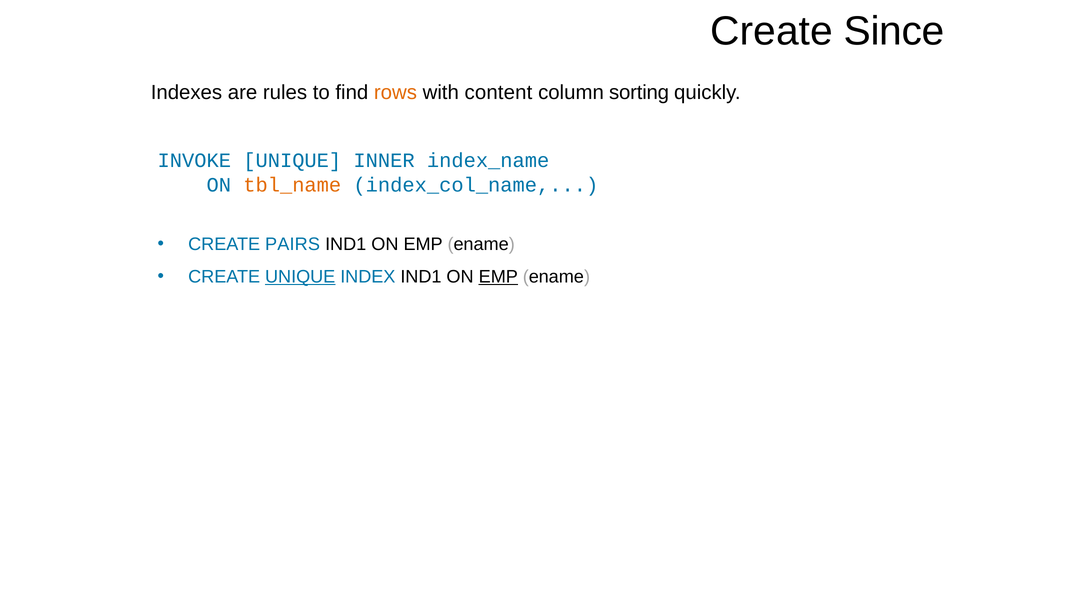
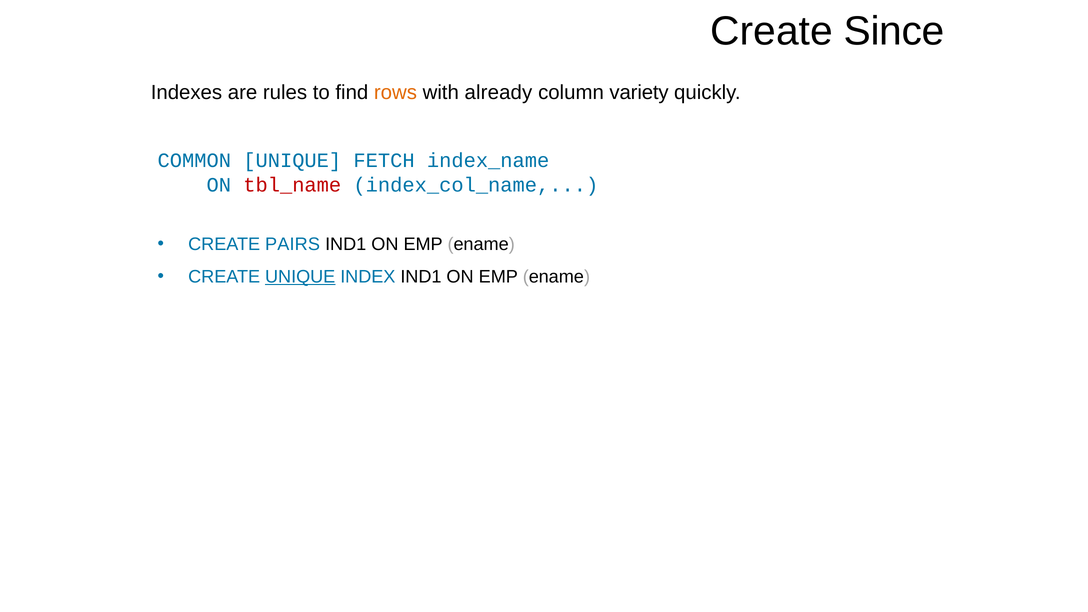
content: content -> already (498, 92)
sorting: sorting -> variety (639, 92)
INVOKE: INVOKE -> COMMON (194, 160)
INNER: INNER -> FETCH (384, 160)
tbl_name colour: orange -> red (292, 185)
EMP underline: present -> none (498, 277)
